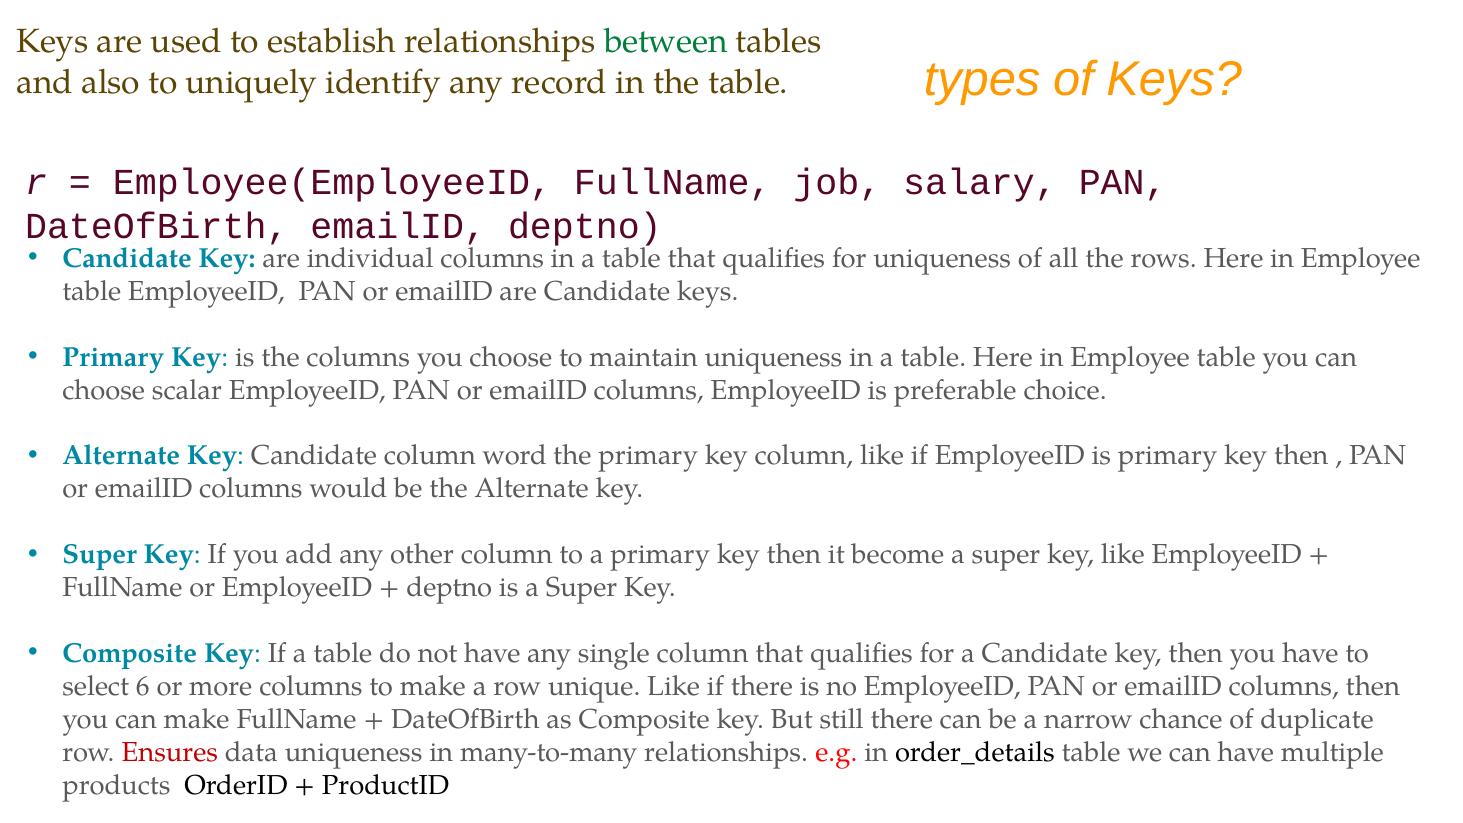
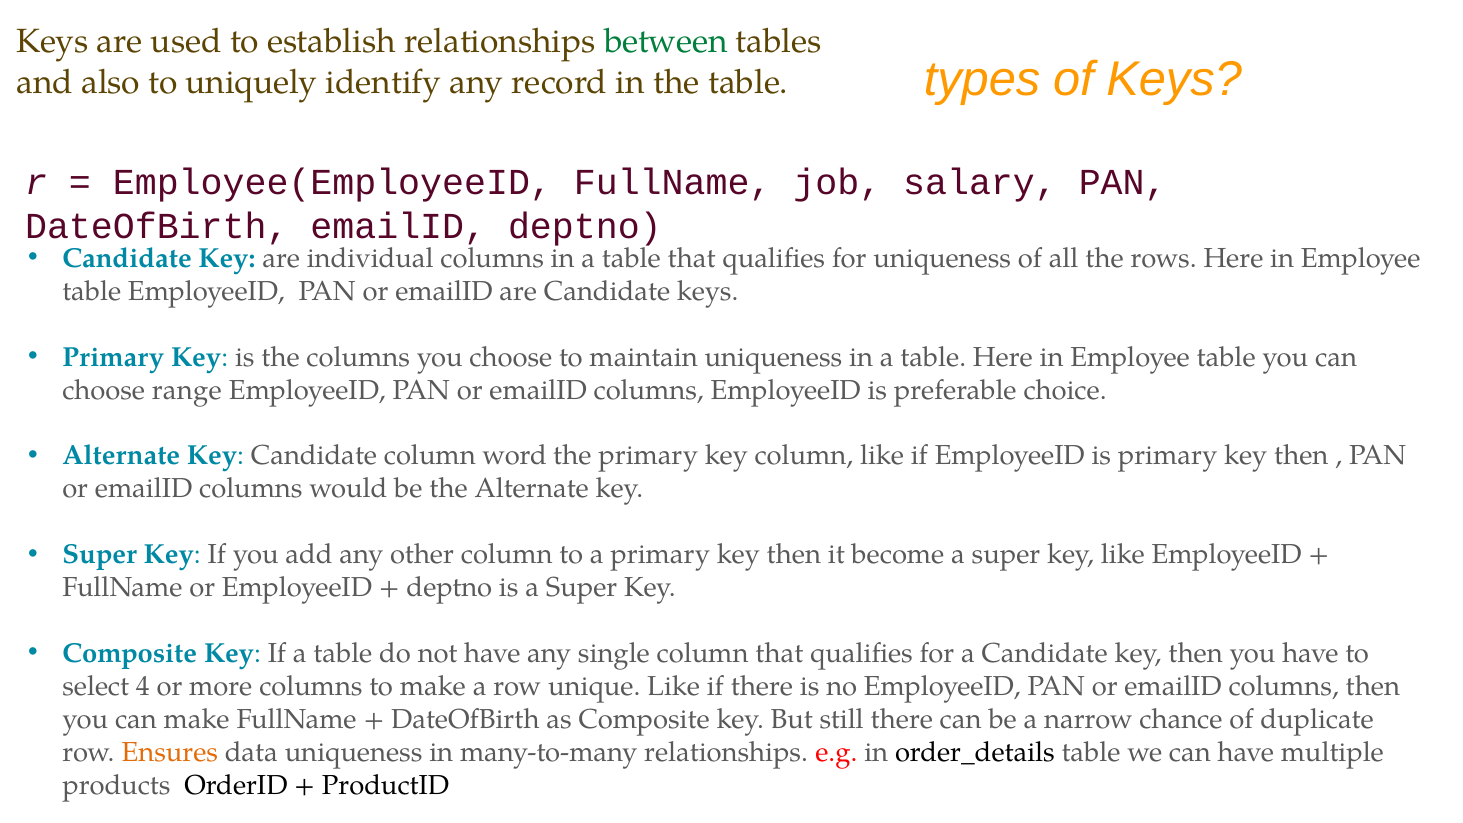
scalar: scalar -> range (187, 390)
6: 6 -> 4 (143, 686)
Ensures colour: red -> orange (170, 752)
